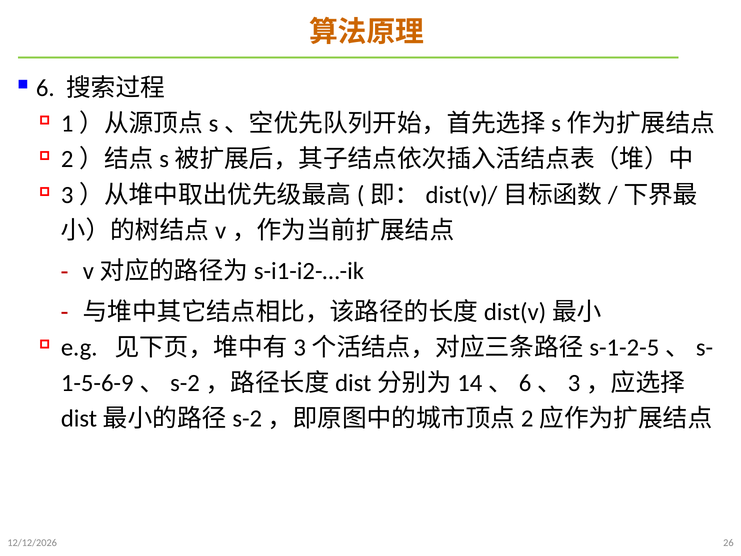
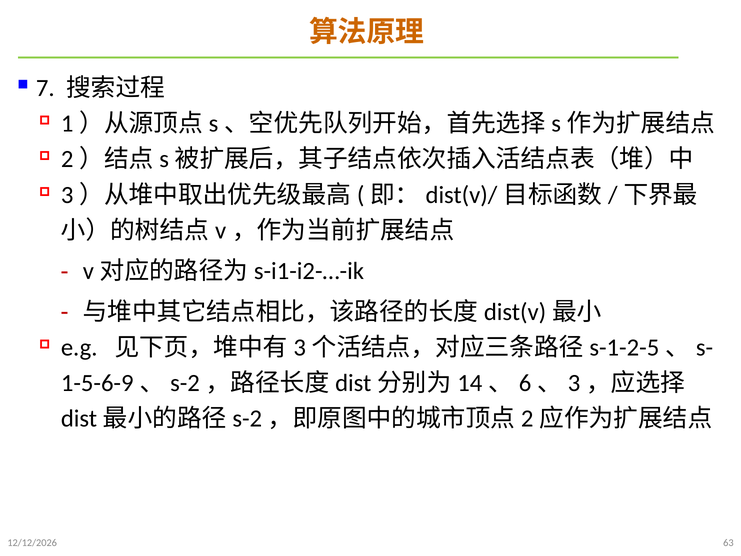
6: 6 -> 7 (45, 88)
26: 26 -> 63 (728, 543)
